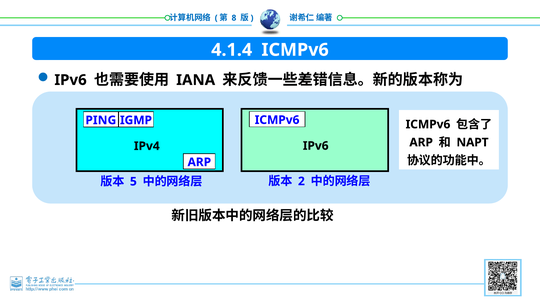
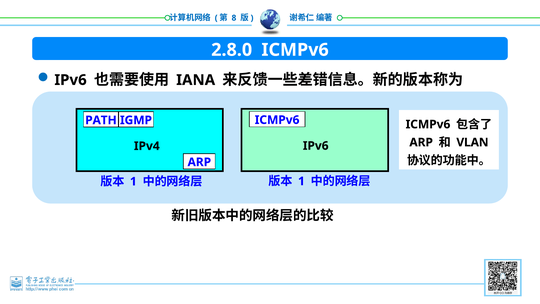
4.1.4: 4.1.4 -> 2.8.0 (232, 50)
PING: PING -> PATH (101, 120)
NAPT: NAPT -> VLAN (472, 142)
2: 2 -> 1 (301, 181)
5: 5 -> 1 (133, 181)
